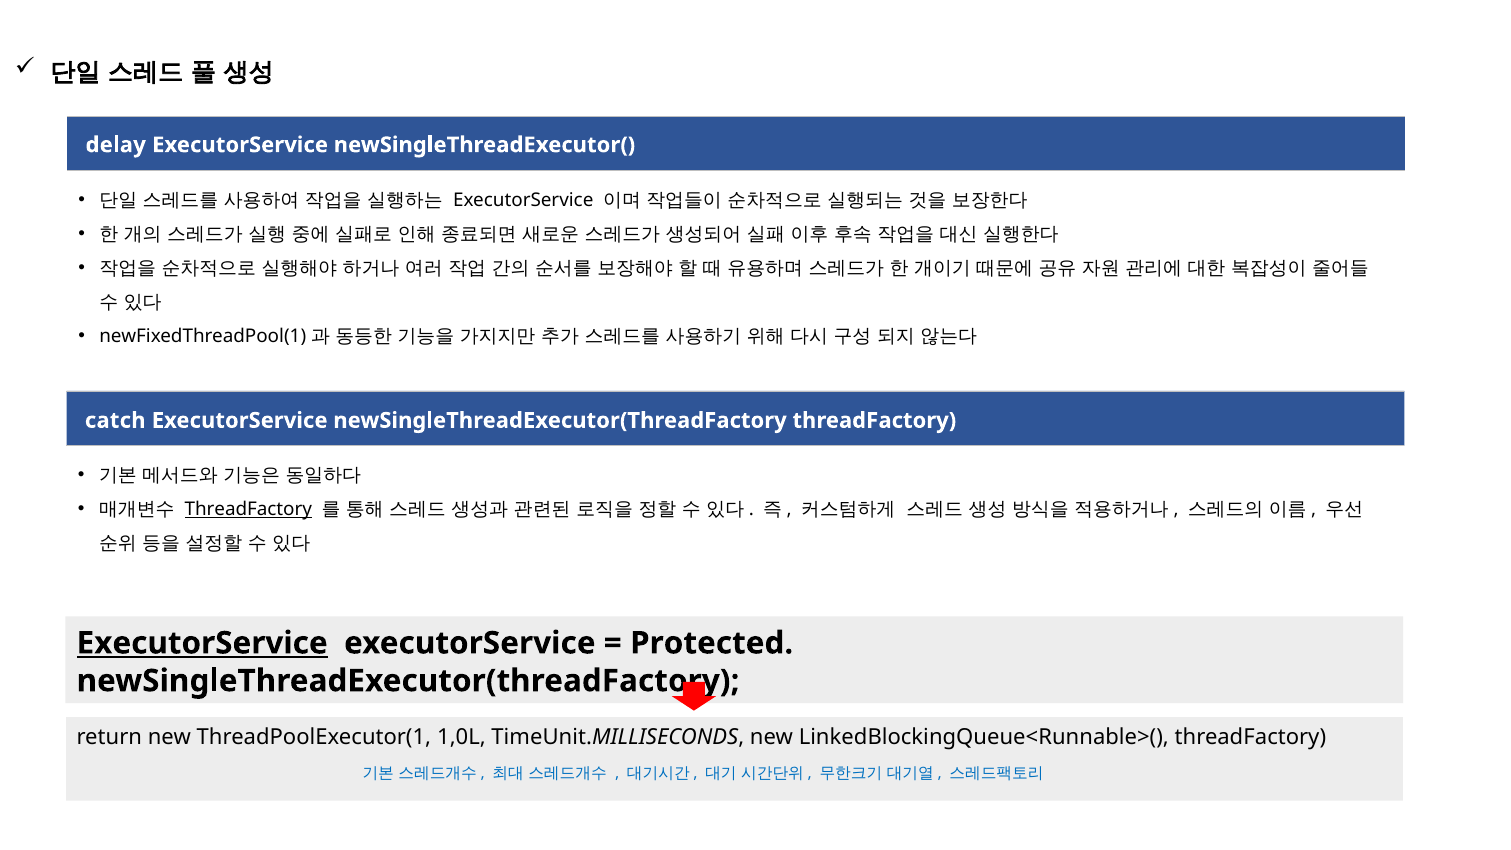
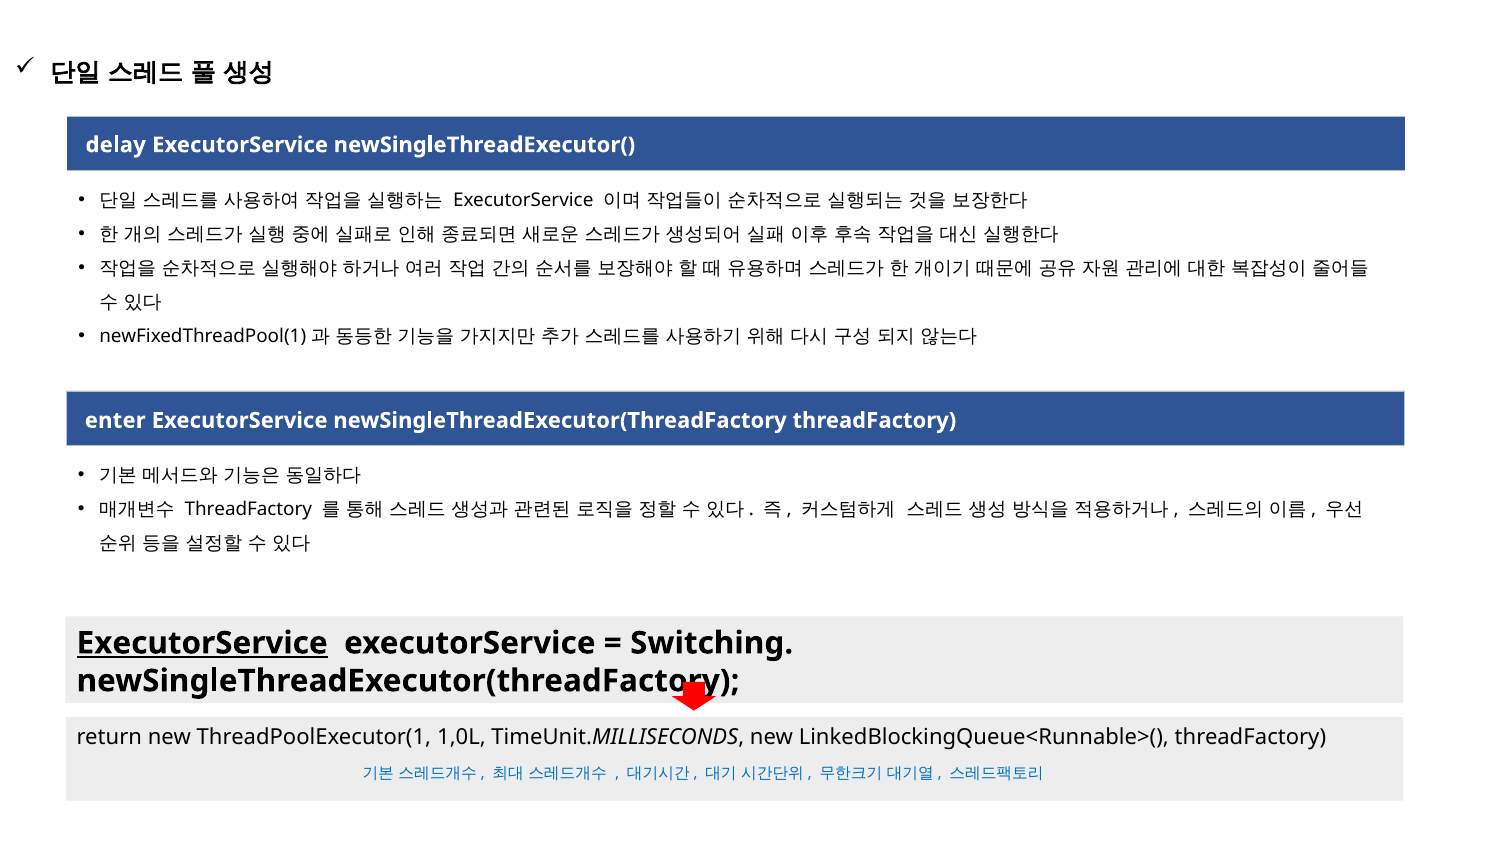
catch: catch -> enter (115, 420)
ThreadFactory underline: present -> none (248, 509)
Protected: Protected -> Switching (712, 643)
